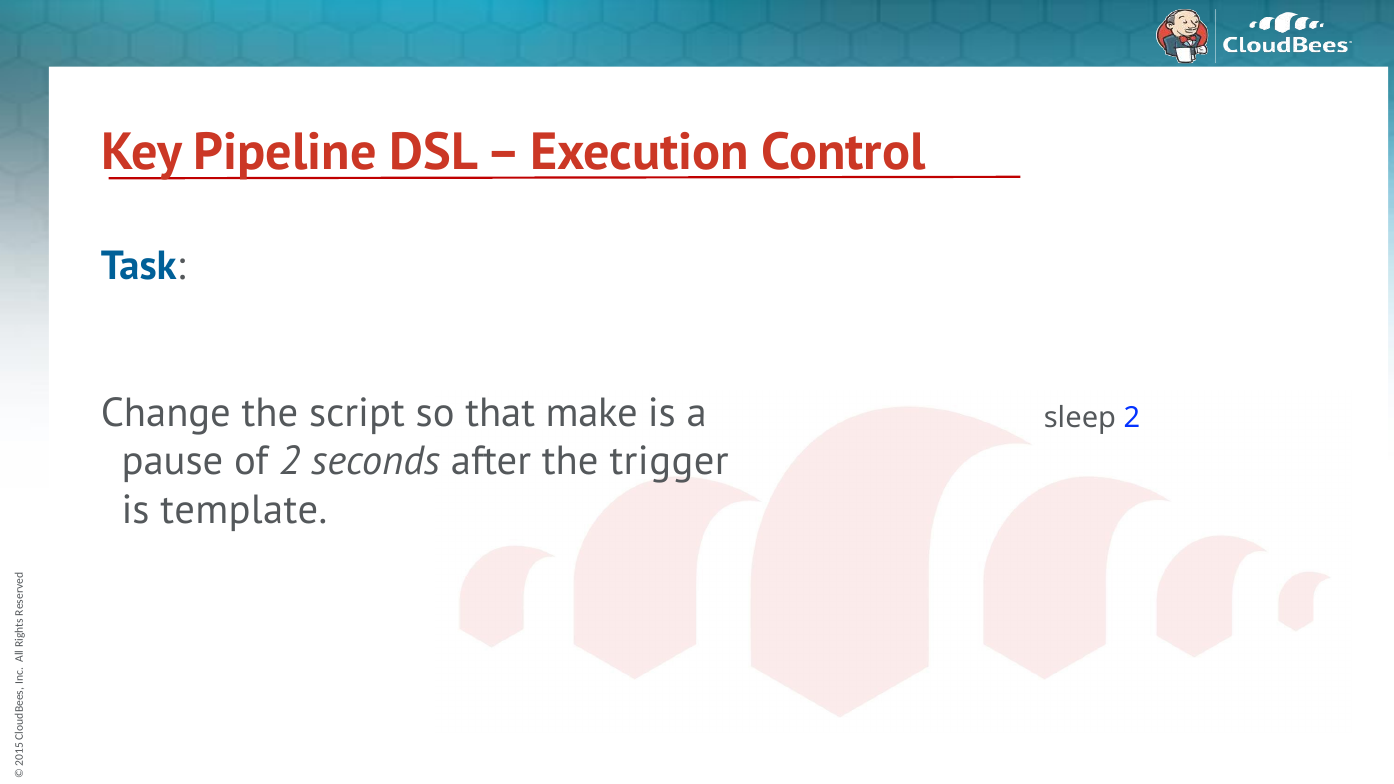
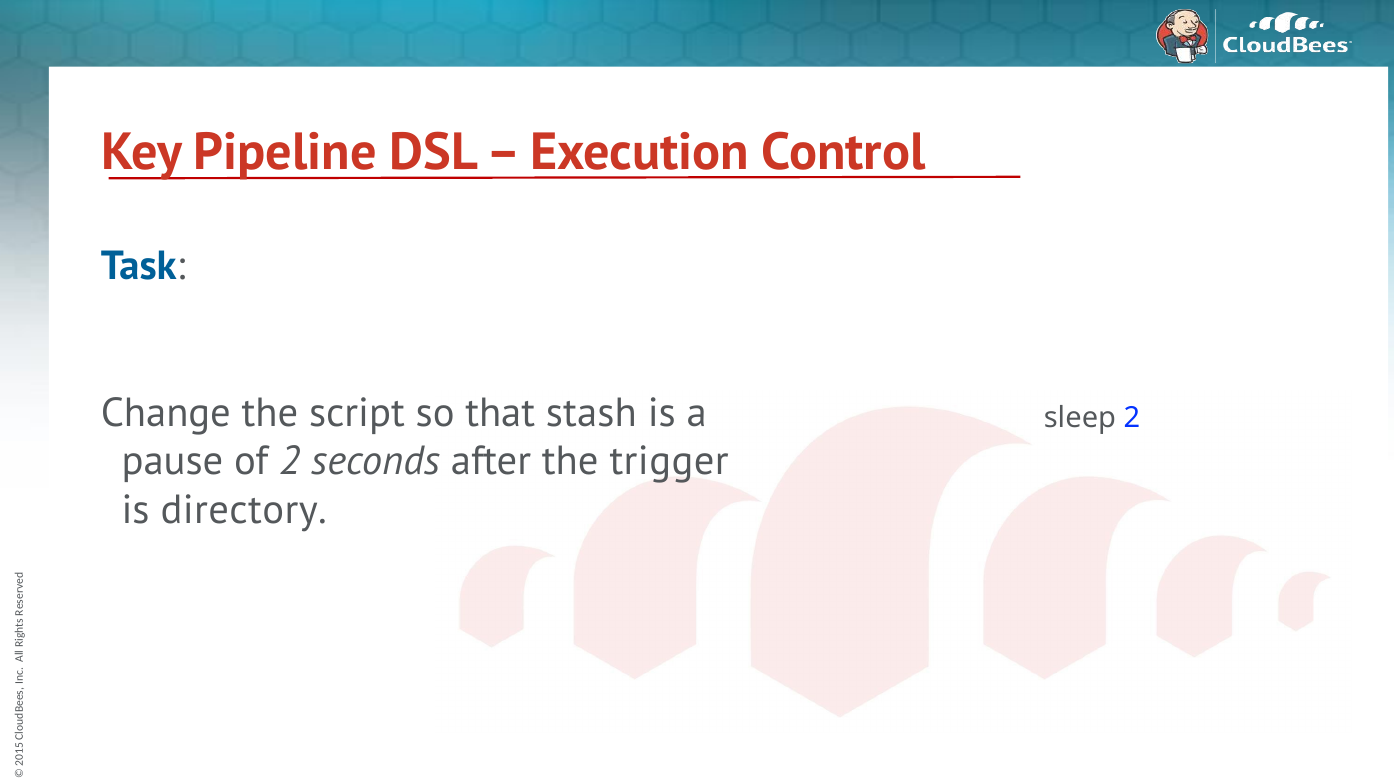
make: make -> stash (591, 413)
template: template -> directory (244, 510)
